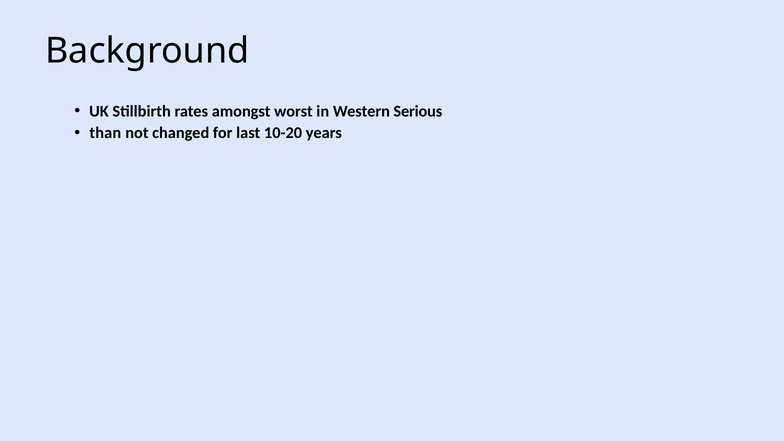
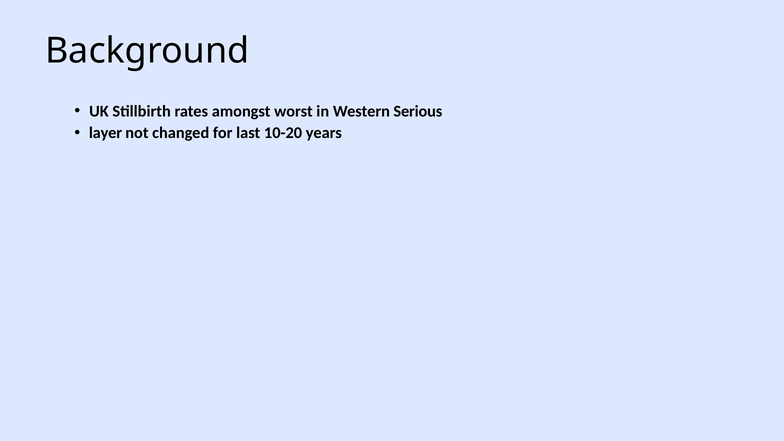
than: than -> layer (105, 133)
